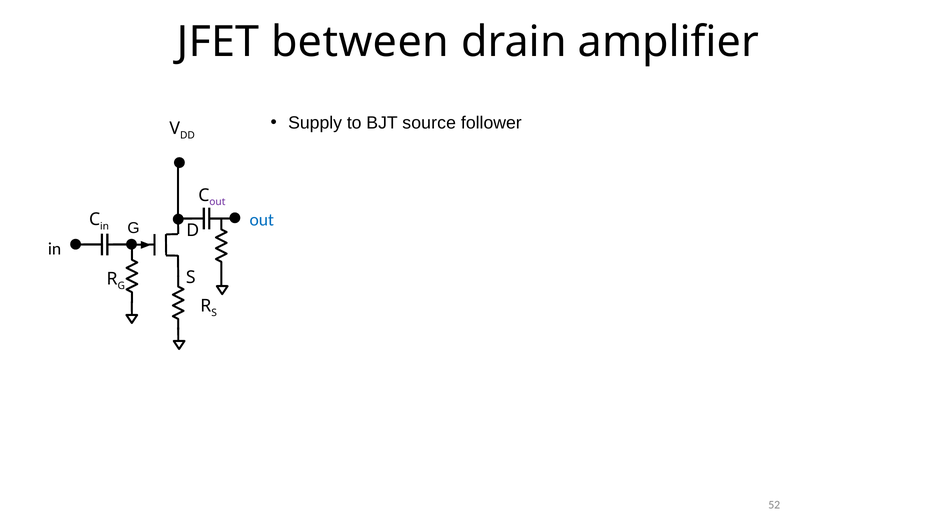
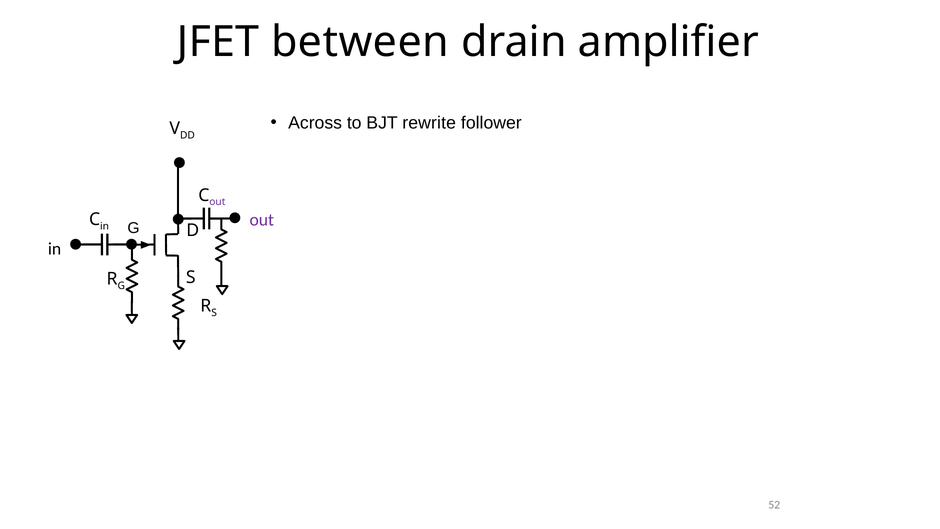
Supply: Supply -> Across (315, 123)
source: source -> rewrite (429, 123)
out colour: blue -> purple (262, 220)
